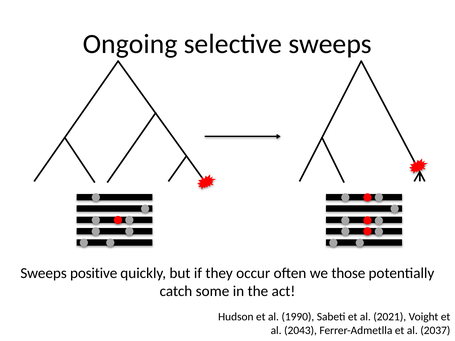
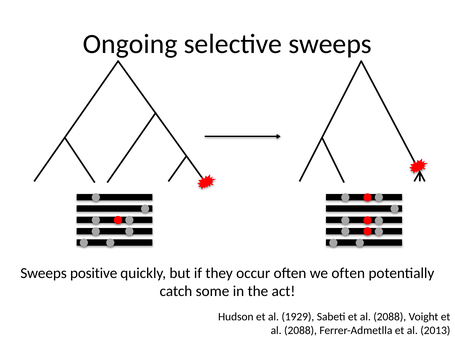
we those: those -> often (348, 273)
1990: 1990 -> 1929 (298, 317)
Sabeti et al 2021: 2021 -> 2088 (390, 317)
2043: 2043 -> 2088 (301, 331)
2037: 2037 -> 2013 (435, 331)
